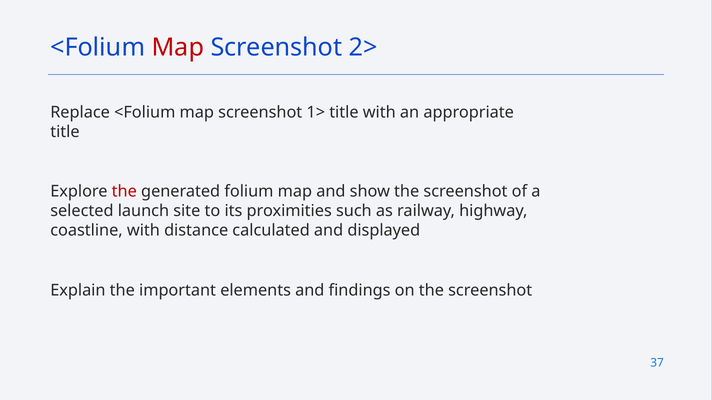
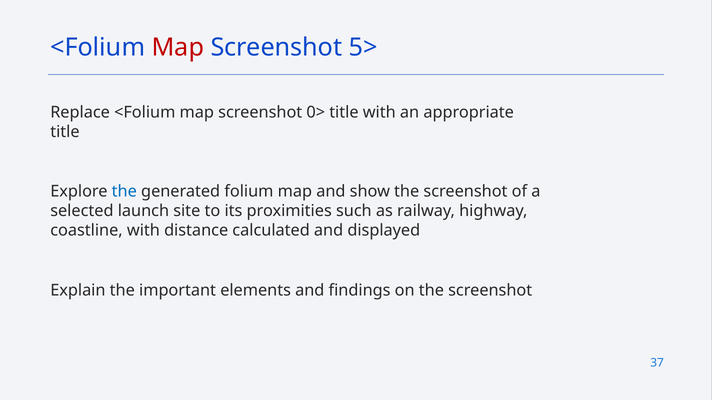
2>: 2> -> 5> (363, 48)
1>: 1> -> 0> (316, 112)
the colour: red -> blue (124, 192)
